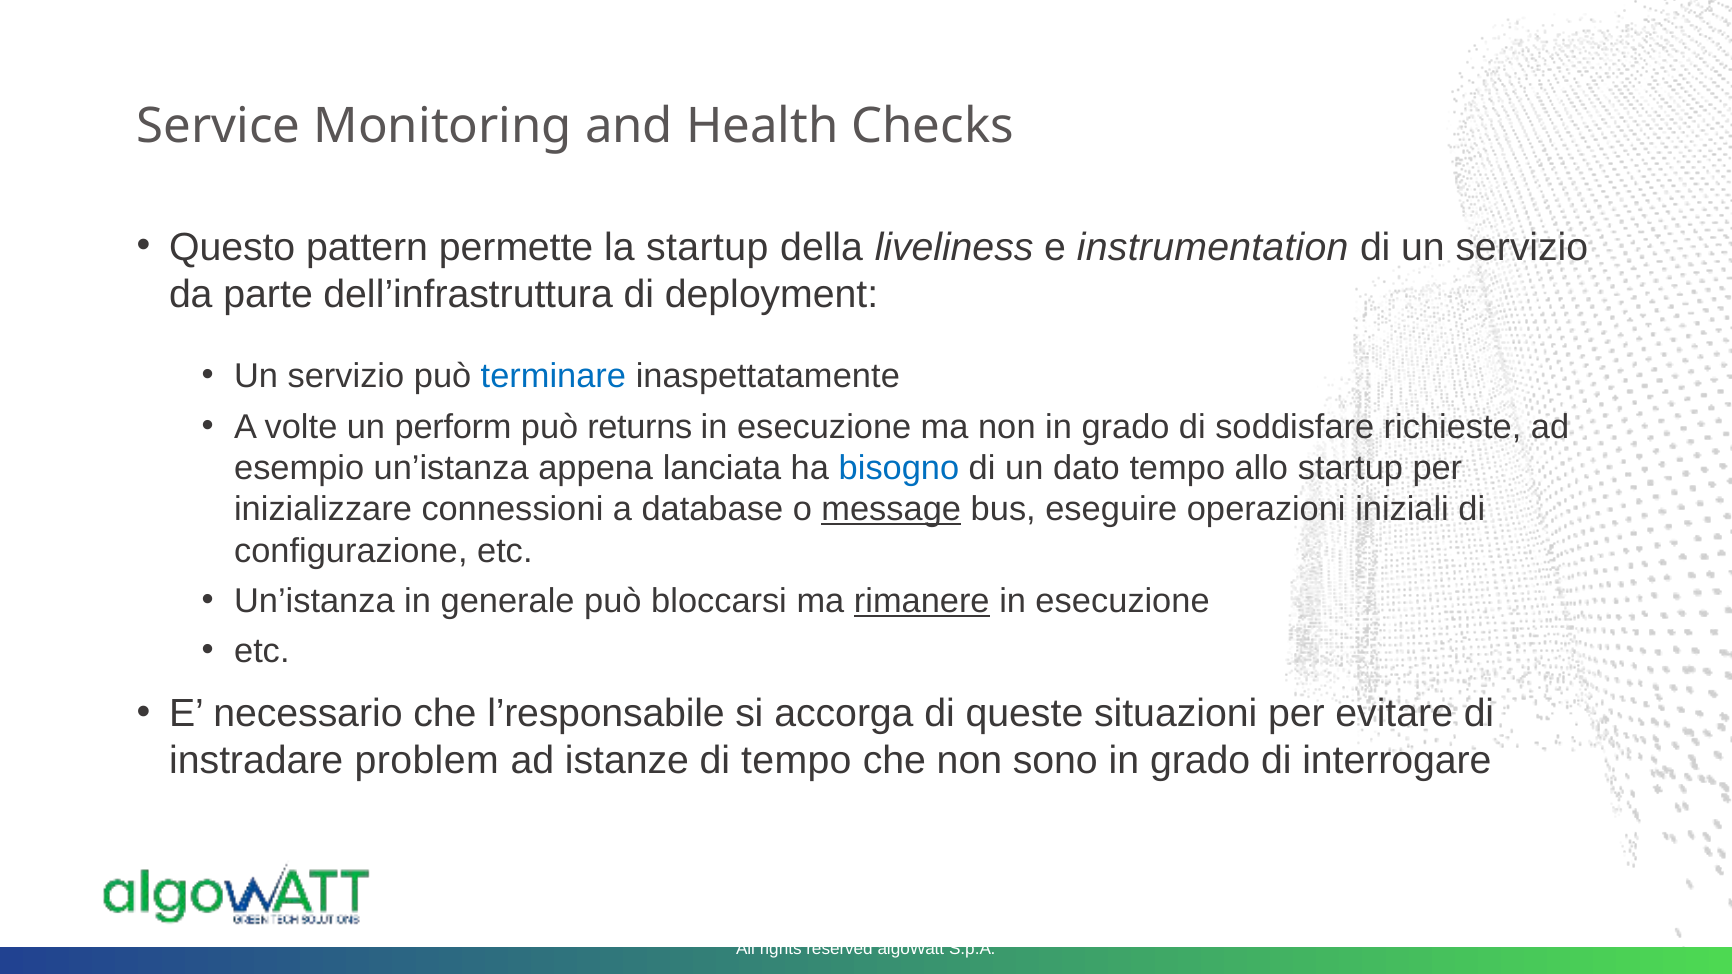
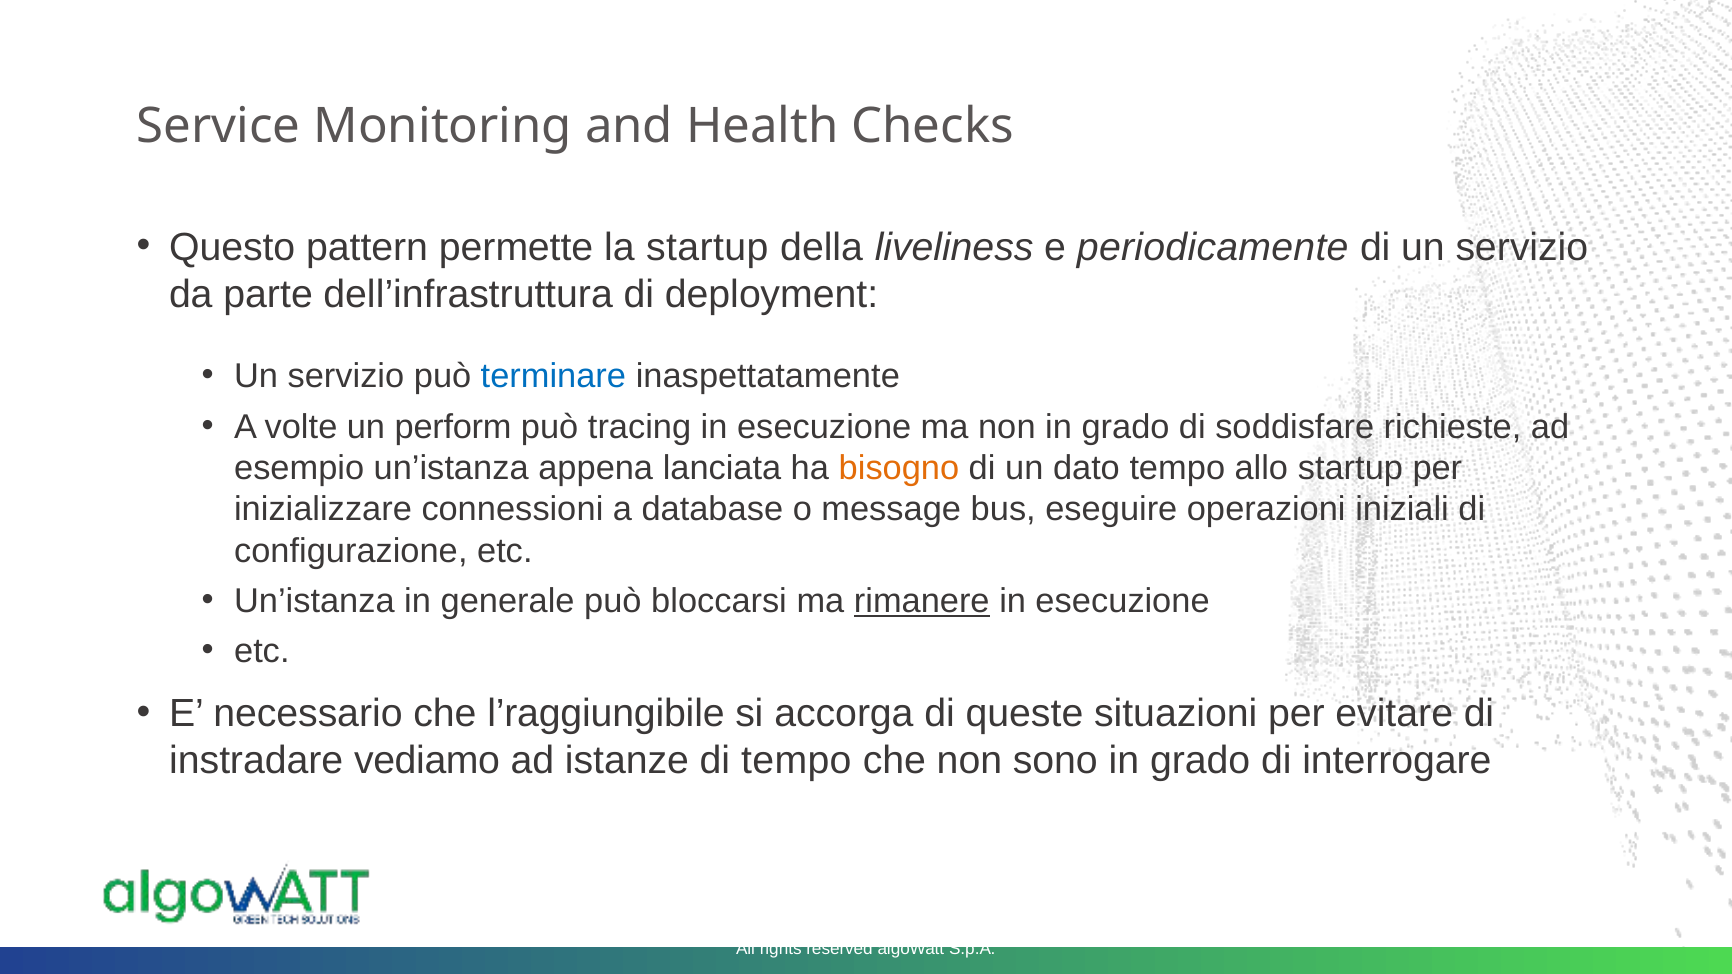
instrumentation: instrumentation -> periodicamente (1213, 247)
returns: returns -> tracing (640, 427)
bisogno colour: blue -> orange (899, 468)
message underline: present -> none (891, 510)
l’responsabile: l’responsabile -> l’raggiungibile (606, 714)
problem: problem -> vediamo (427, 761)
